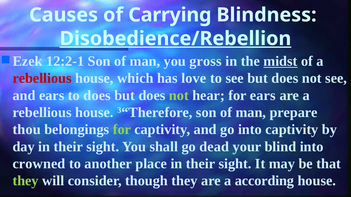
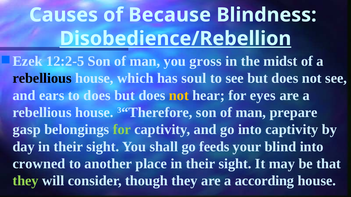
Carrying: Carrying -> Because (170, 15)
12:2-1: 12:2-1 -> 12:2-5 (65, 61)
midst underline: present -> none (280, 61)
rebellious colour: red -> black (42, 78)
love: love -> soul (194, 78)
not colour: light green -> yellow (179, 96)
for ears: ears -> eyes (263, 96)
thou: thou -> gasp (27, 130)
dead: dead -> feeds (214, 147)
